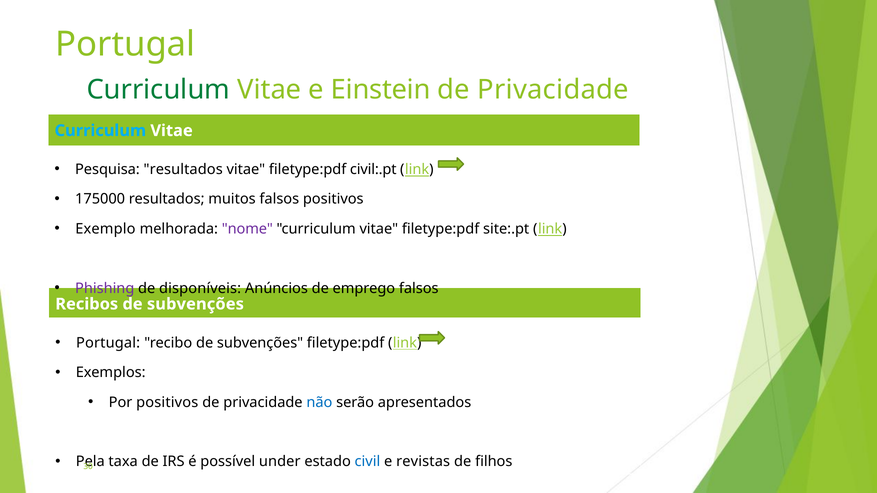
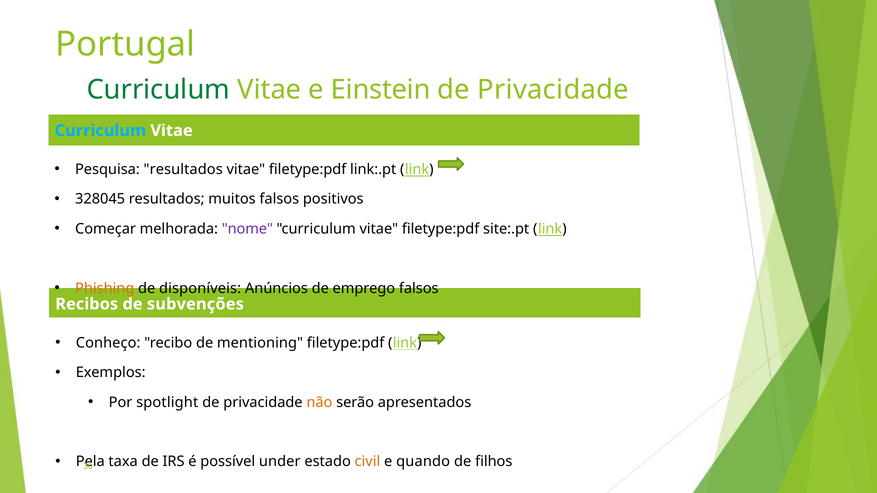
civil:.pt: civil:.pt -> link:.pt (373, 169)
175000: 175000 -> 328045 (100, 199)
Exemplo: Exemplo -> Começar (106, 229)
Phishing colour: purple -> orange (105, 288)
Portugal: Portugal -> Conheço (108, 343)
recibo de subvenções: subvenções -> mentioning (260, 343)
Por positivos: positivos -> spotlight (167, 402)
não colour: blue -> orange (319, 402)
civil colour: blue -> orange (367, 462)
revistas: revistas -> quando (423, 462)
